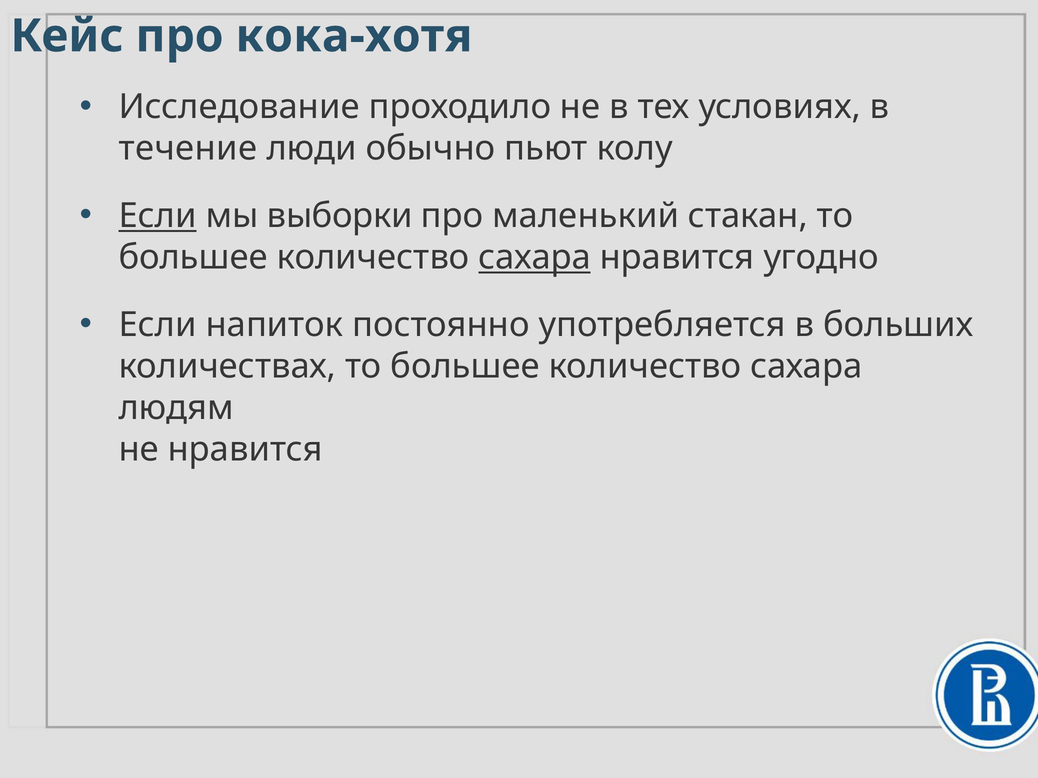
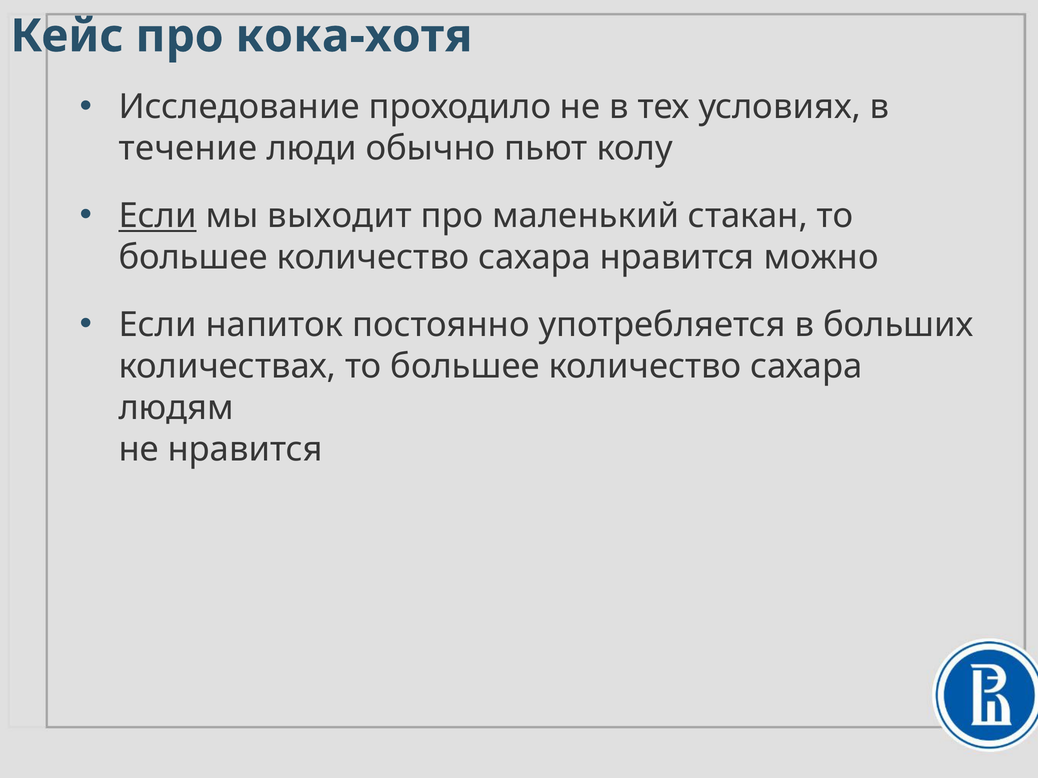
выборки: выборки -> выходит (339, 216)
сахара underline: present -> none (535, 258)
угодно: угодно -> можно (821, 258)
